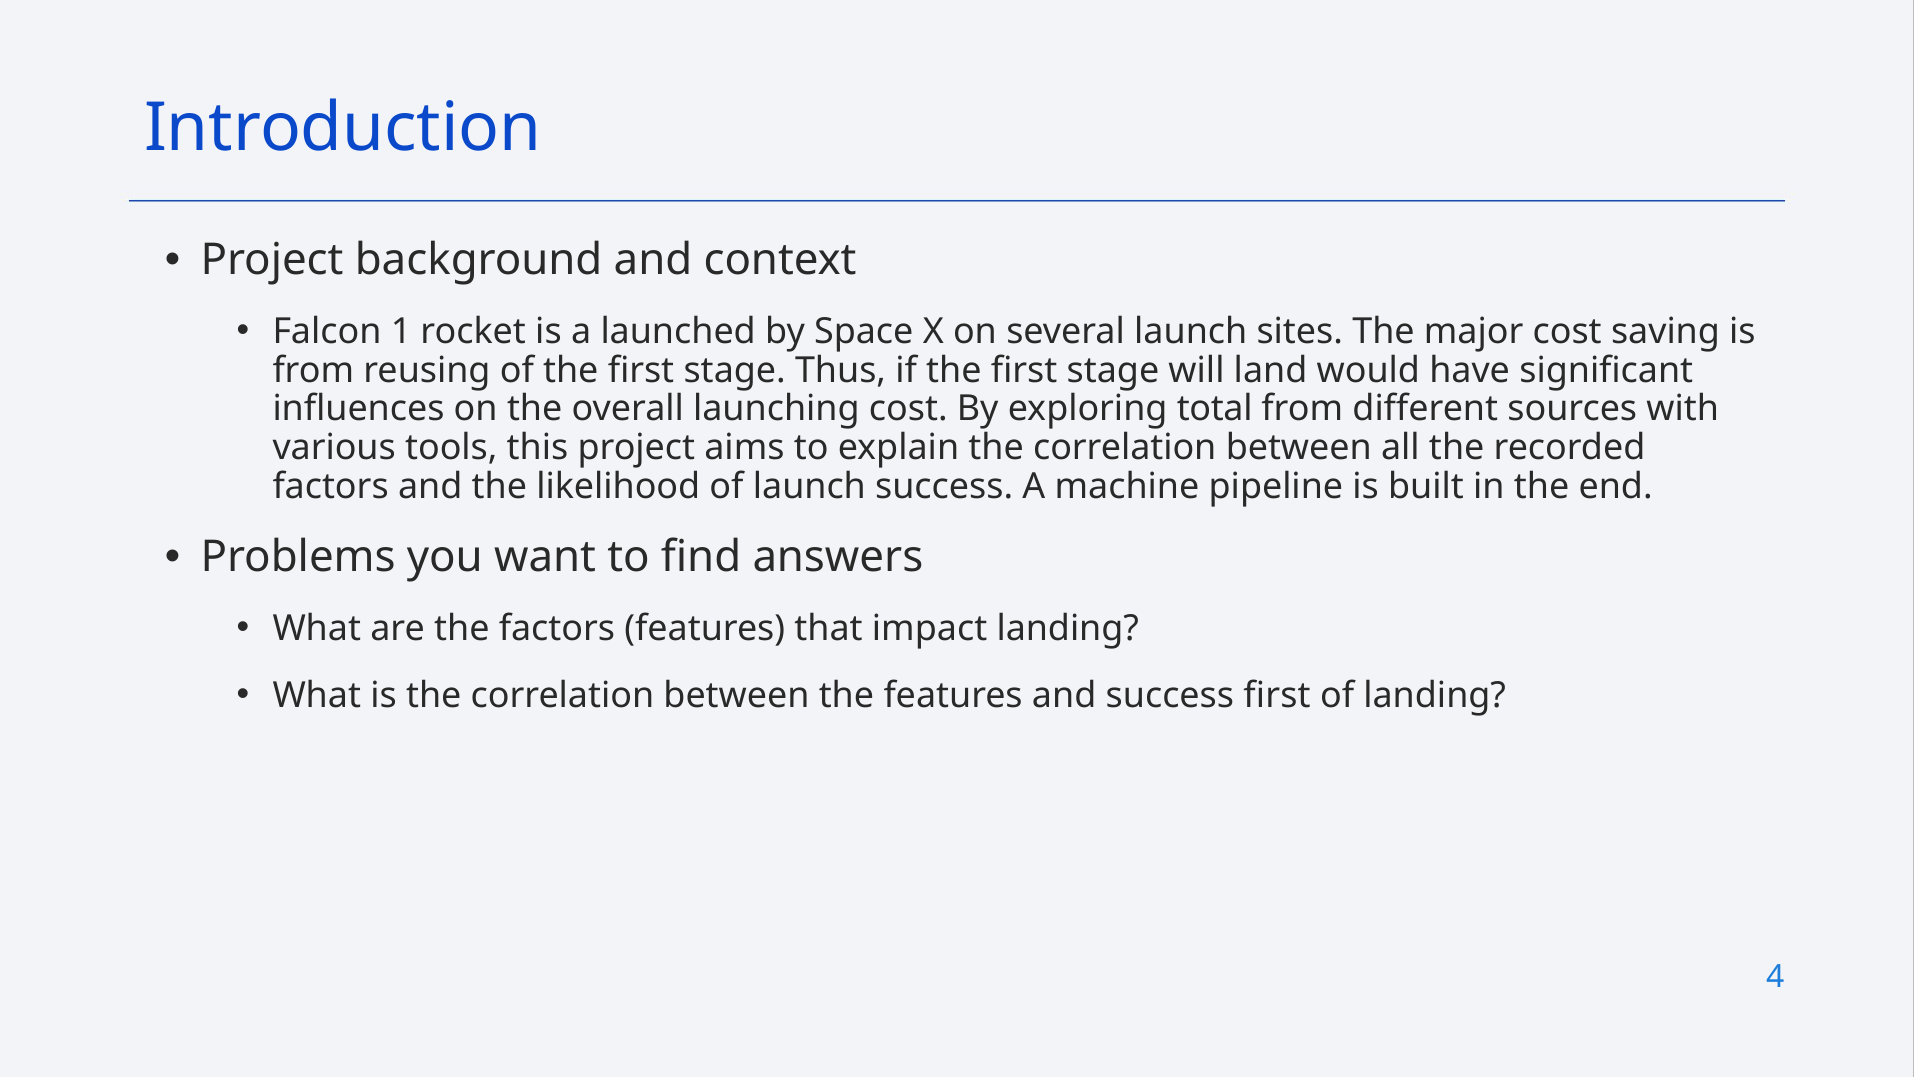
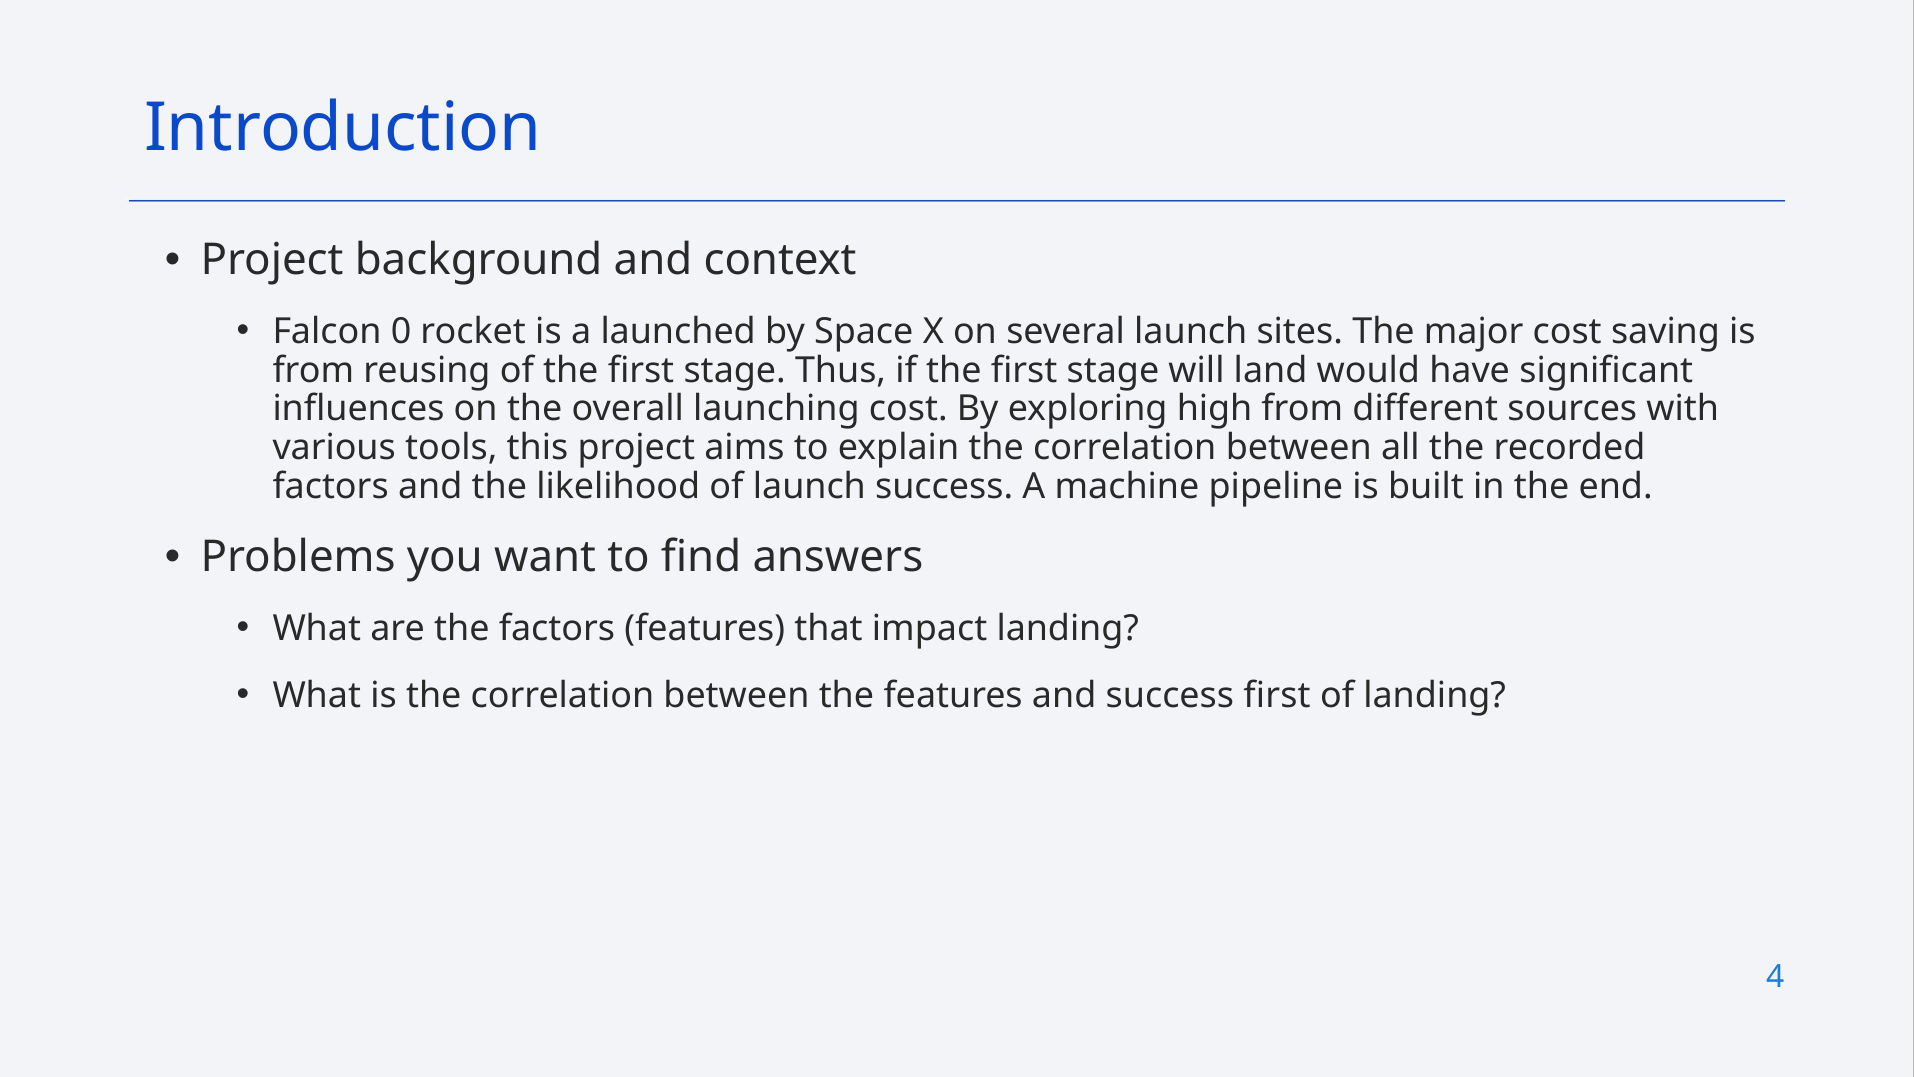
1: 1 -> 0 (401, 331)
total: total -> high (1215, 409)
